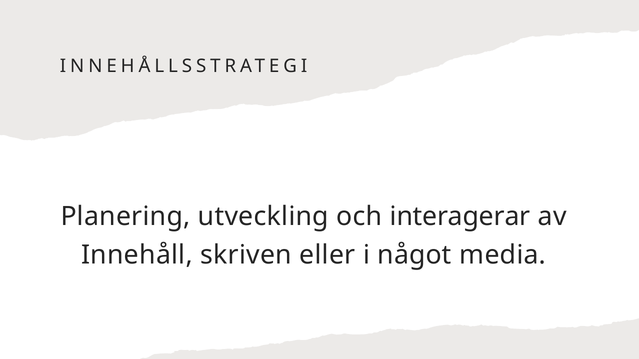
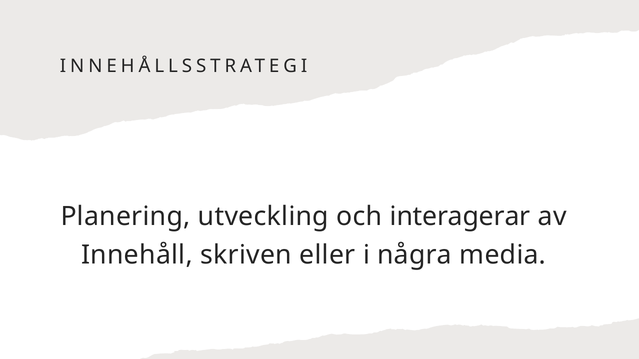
något: något -> några (415, 255)
